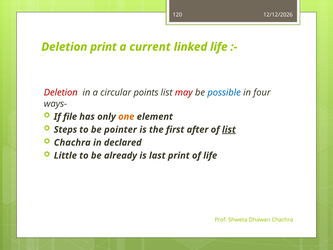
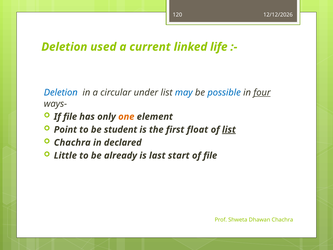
Deletion print: print -> used (103, 47)
Deletion colour: red -> blue (61, 92)
points: points -> under (146, 92)
may colour: red -> blue (184, 92)
four underline: none -> present (262, 92)
Steps: Steps -> Point (65, 130)
pointer: pointer -> student (121, 130)
after: after -> float (197, 130)
last print: print -> start (179, 155)
of life: life -> file (210, 155)
